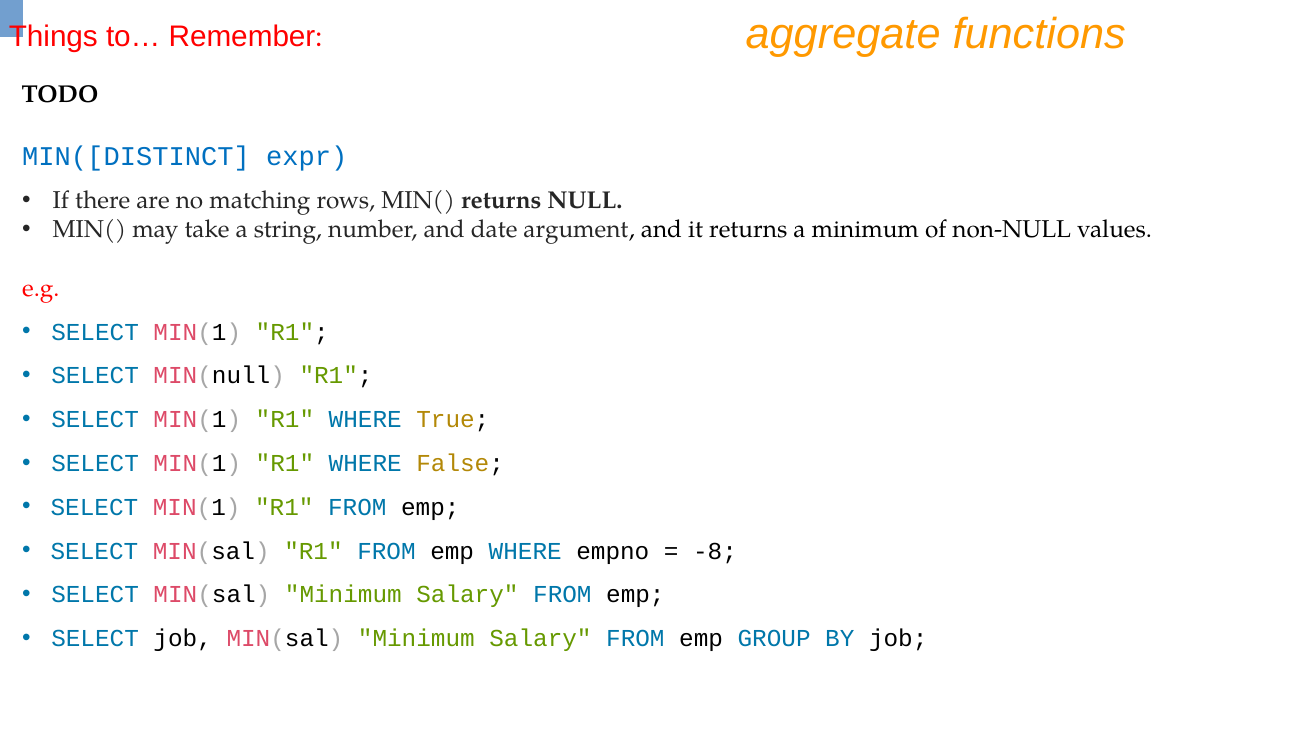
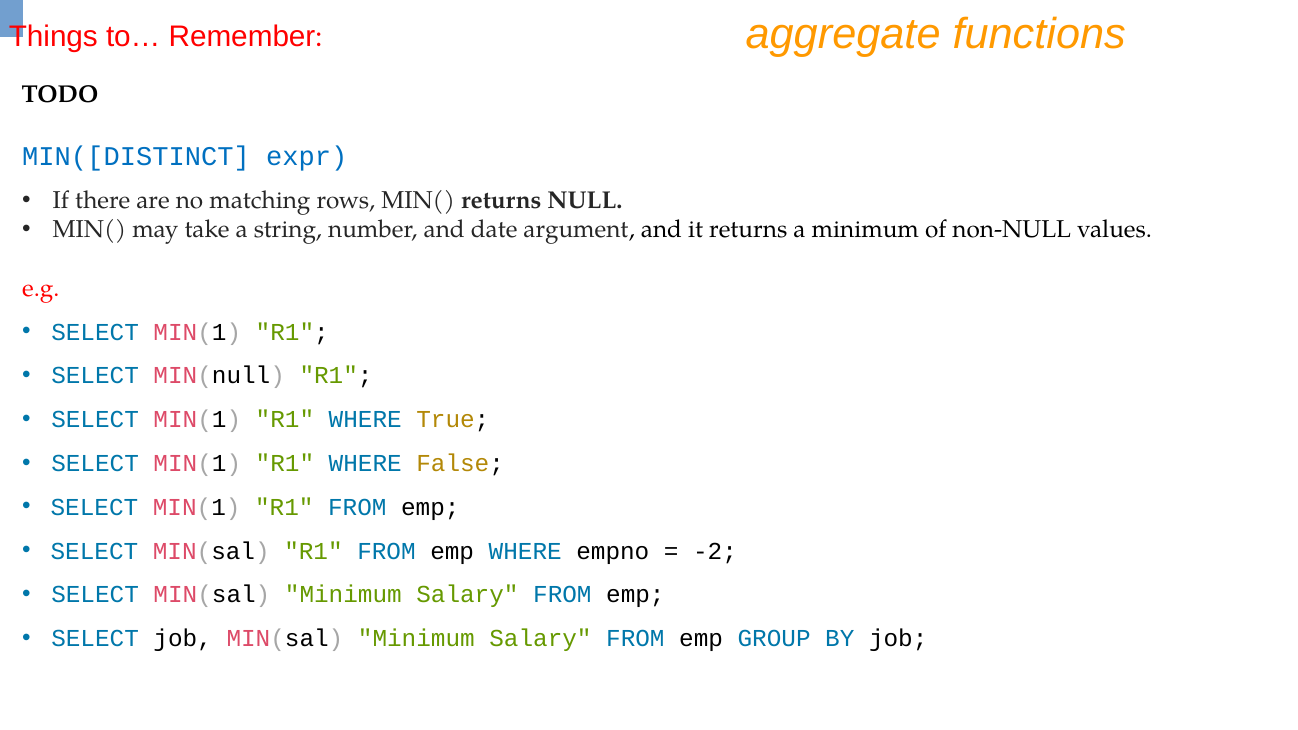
-8: -8 -> -2 (715, 551)
